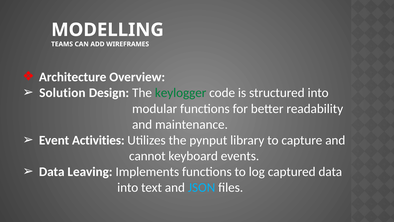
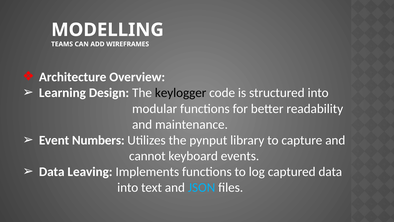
Solution: Solution -> Learning (62, 93)
keylogger colour: green -> black (181, 93)
Activities: Activities -> Numbers (98, 140)
